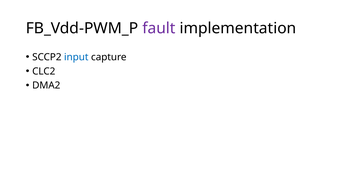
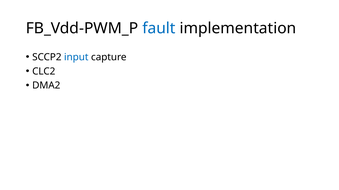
fault colour: purple -> blue (159, 28)
